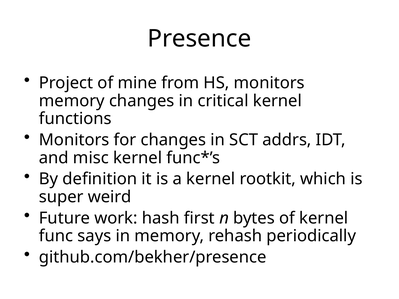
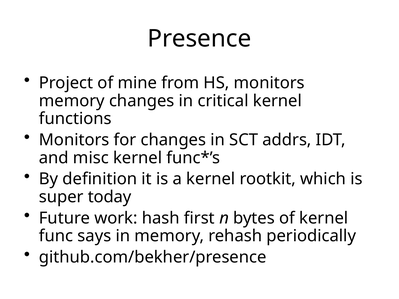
weird: weird -> today (110, 197)
